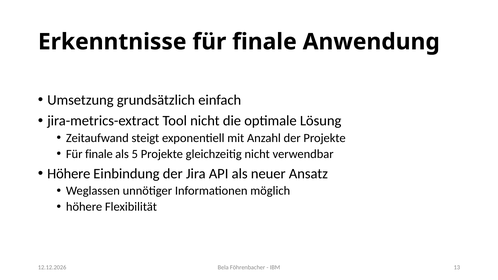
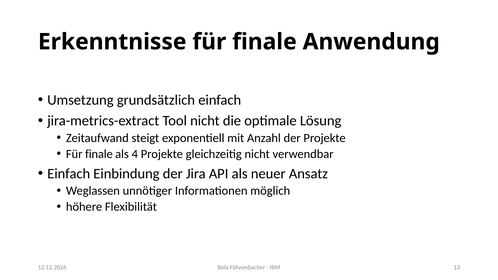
5: 5 -> 4 (135, 154)
Höhere: Höhere -> Einfach (69, 174)
